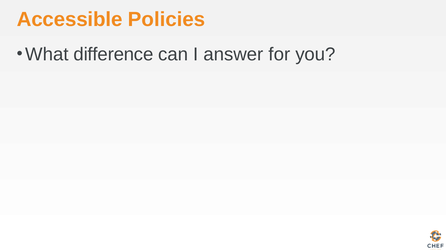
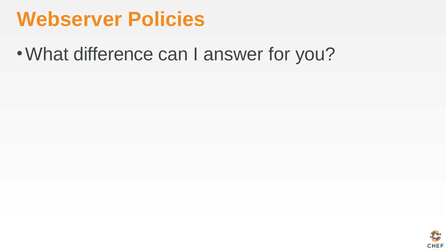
Accessible: Accessible -> Webserver (69, 19)
